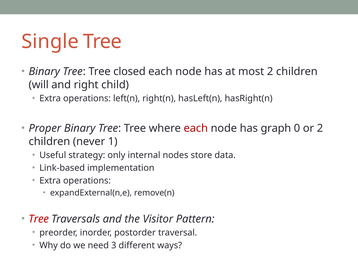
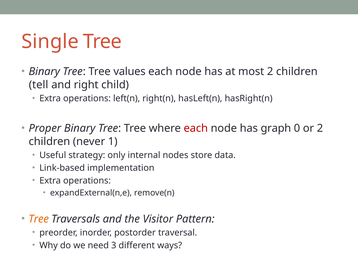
closed: closed -> values (130, 72)
will: will -> tell (39, 85)
Tree colour: red -> orange (39, 219)
